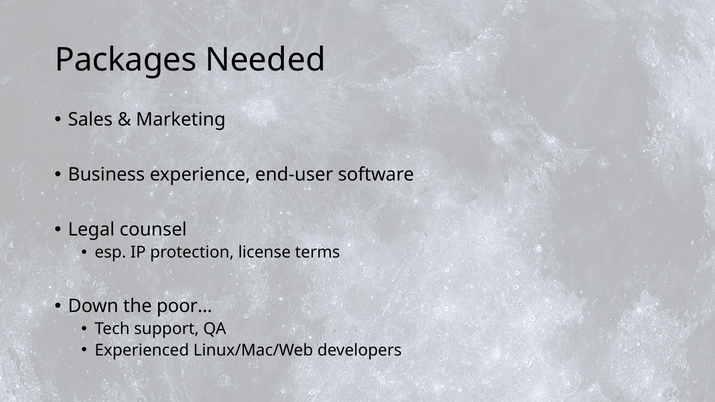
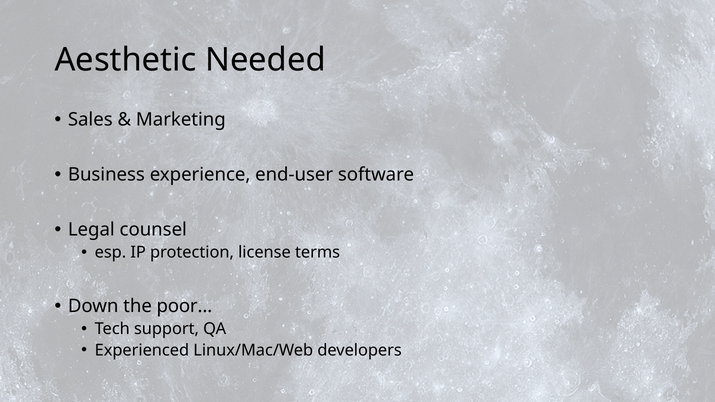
Packages: Packages -> Aesthetic (126, 60)
